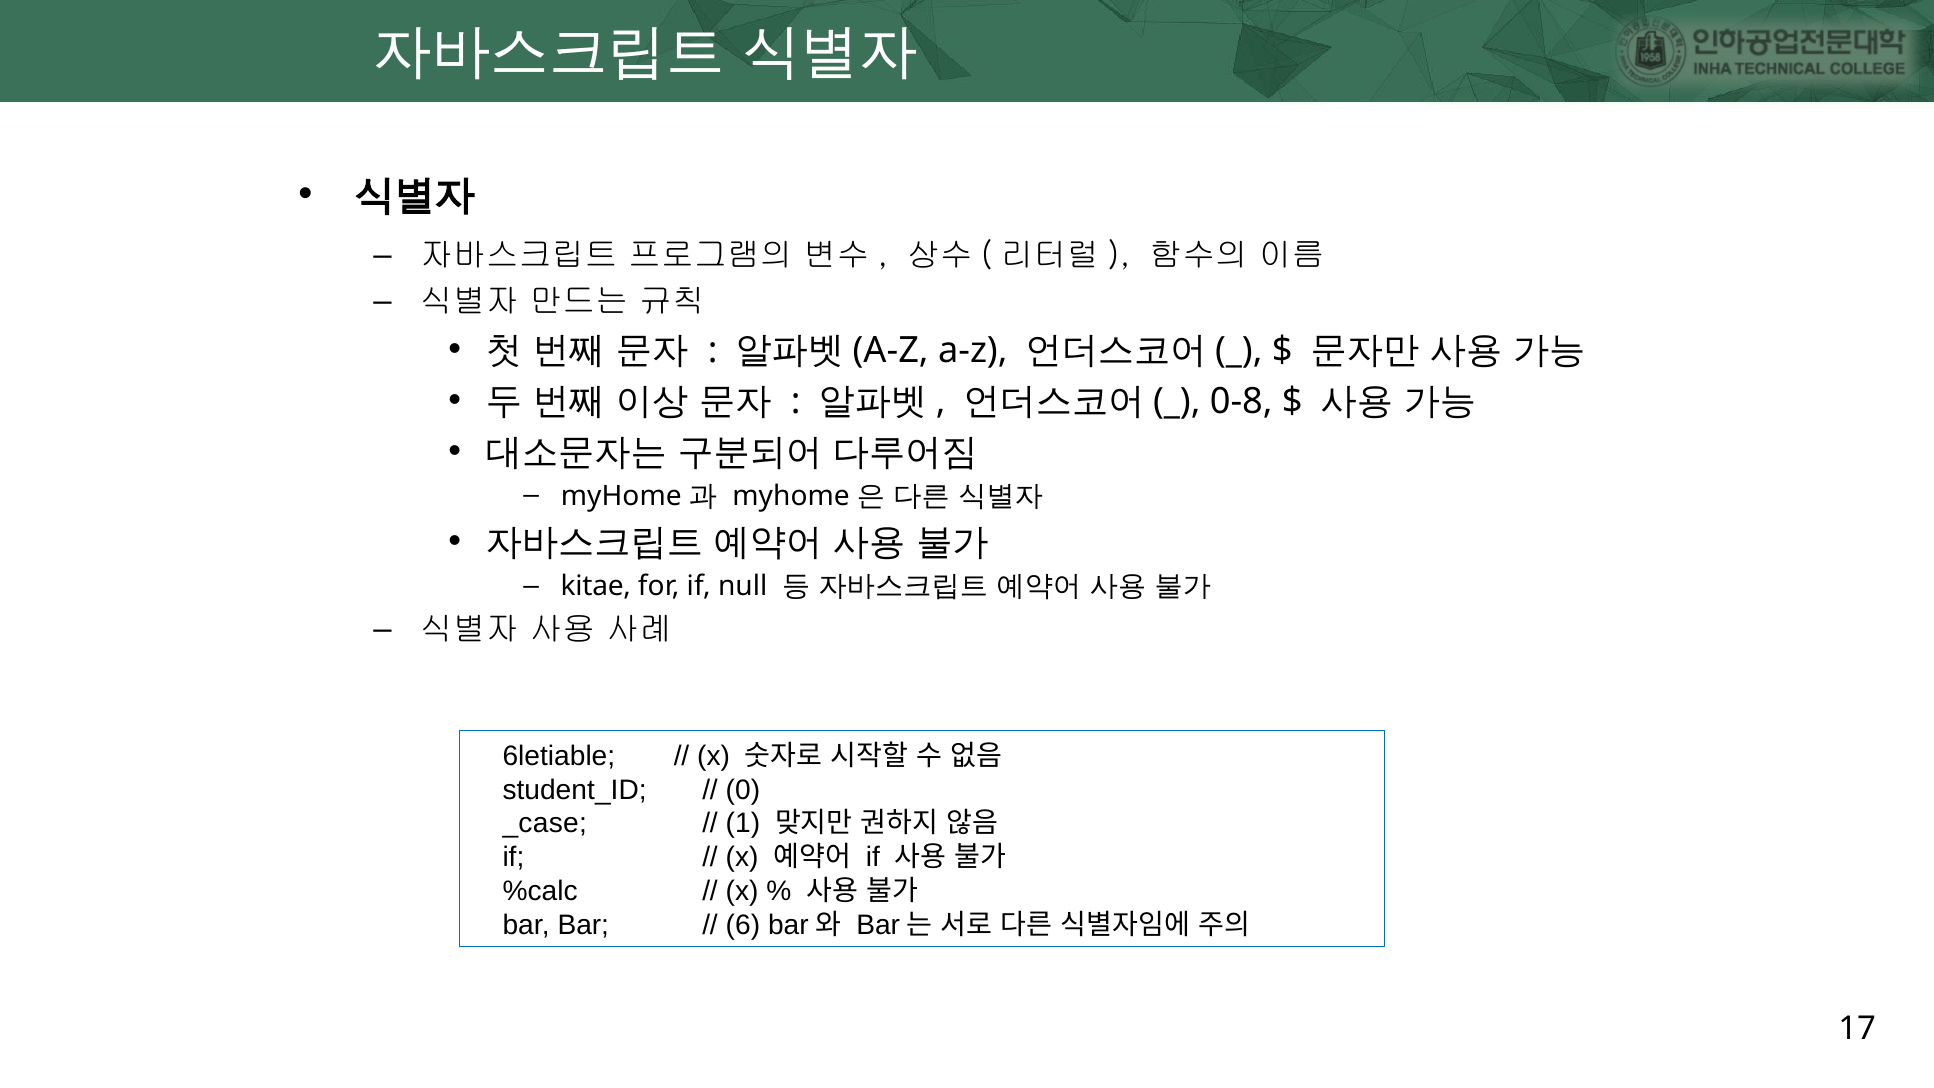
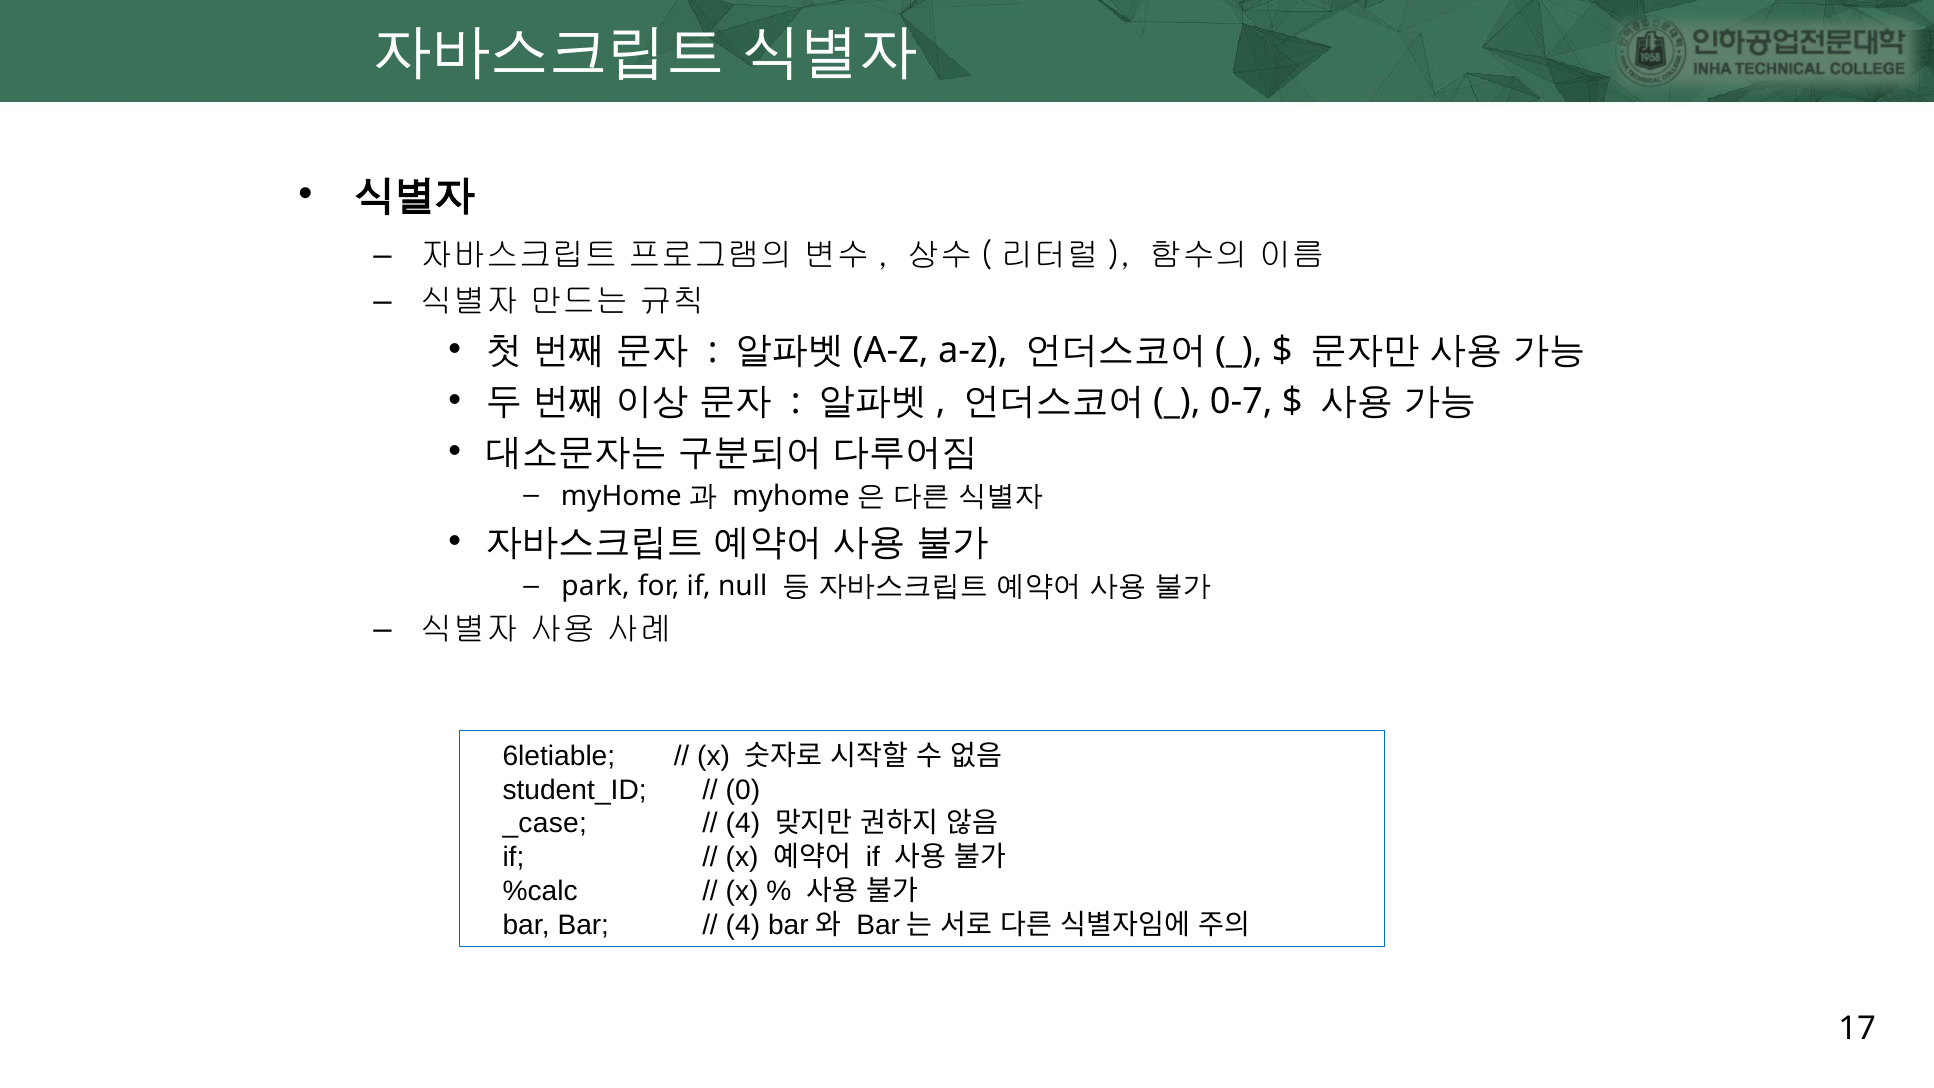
0-8: 0-8 -> 0-7 (1241, 402)
kitae: kitae -> park (596, 586)
1: 1 -> 4 (743, 823)
6: 6 -> 4 (743, 925)
